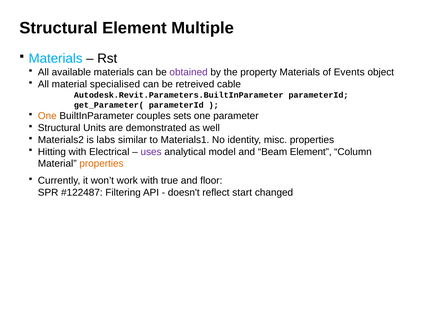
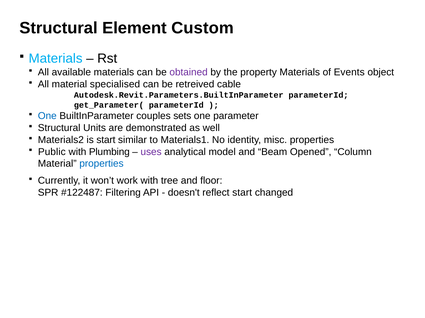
Multiple: Multiple -> Custom (202, 28)
One colour: orange -> blue (47, 116)
is labs: labs -> start (106, 140)
Hitting: Hitting -> Public (52, 152)
Electrical: Electrical -> Plumbing (109, 152)
Beam Element: Element -> Opened (311, 152)
properties colour: orange -> blue (101, 164)
true: true -> tree (170, 181)
